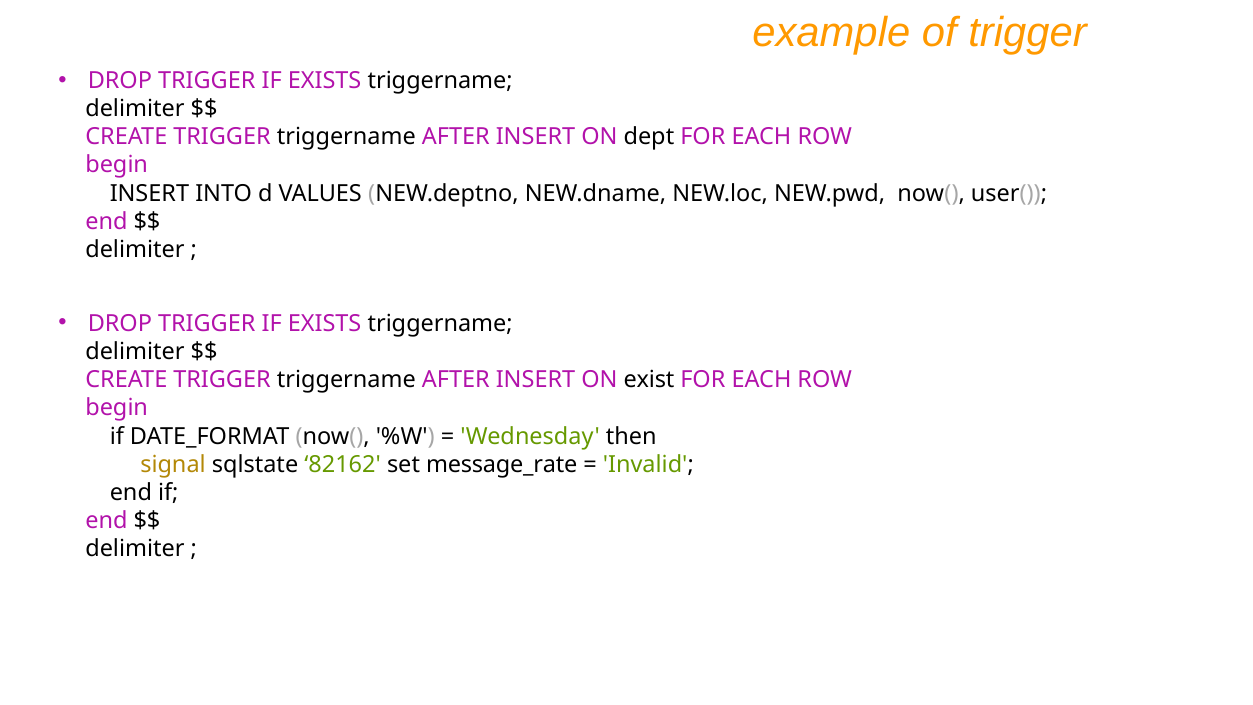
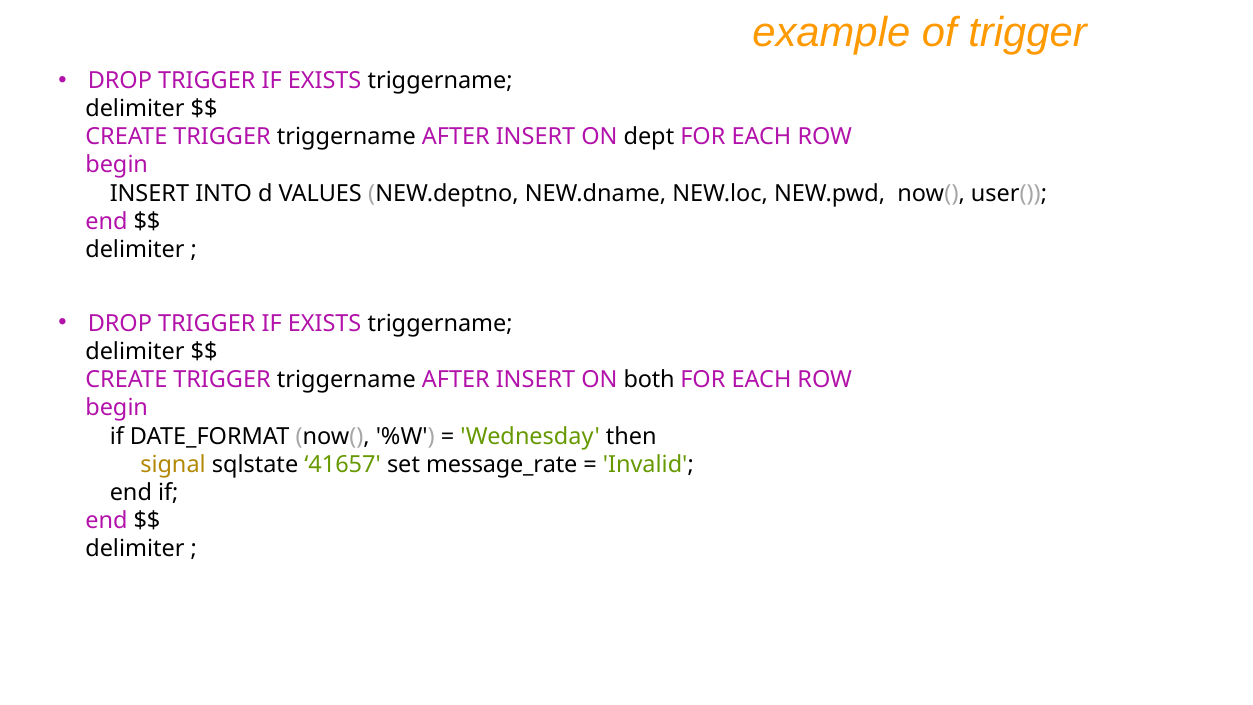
exist: exist -> both (649, 380)
82162: 82162 -> 41657 (343, 464)
